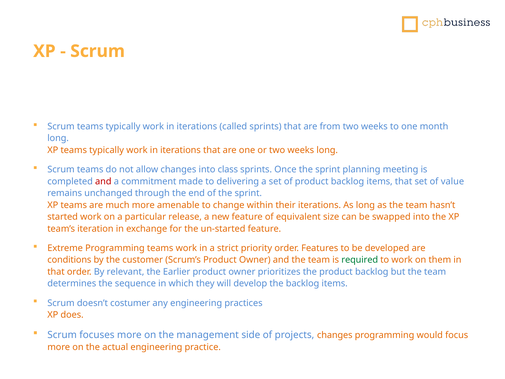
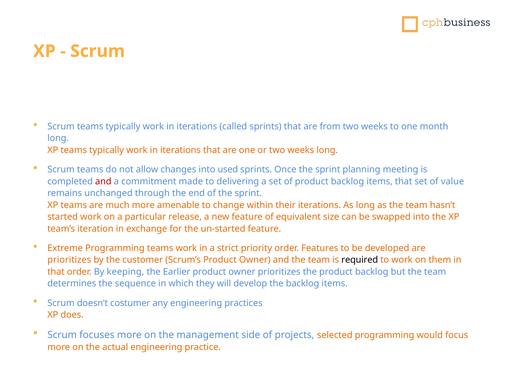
class: class -> used (228, 169)
conditions: conditions -> prioritizes (69, 260)
required colour: green -> black (360, 260)
relevant: relevant -> keeping (125, 272)
projects changes: changes -> selected (335, 335)
